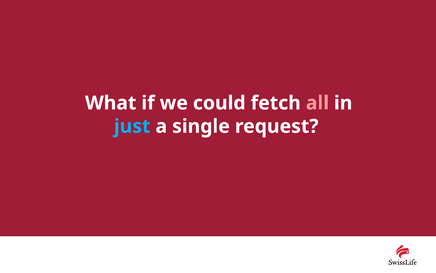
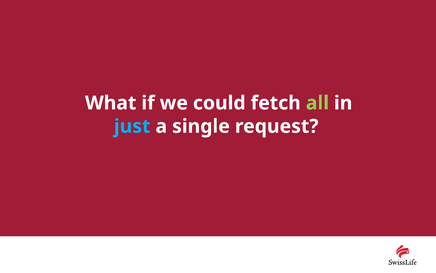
all colour: pink -> light green (317, 103)
